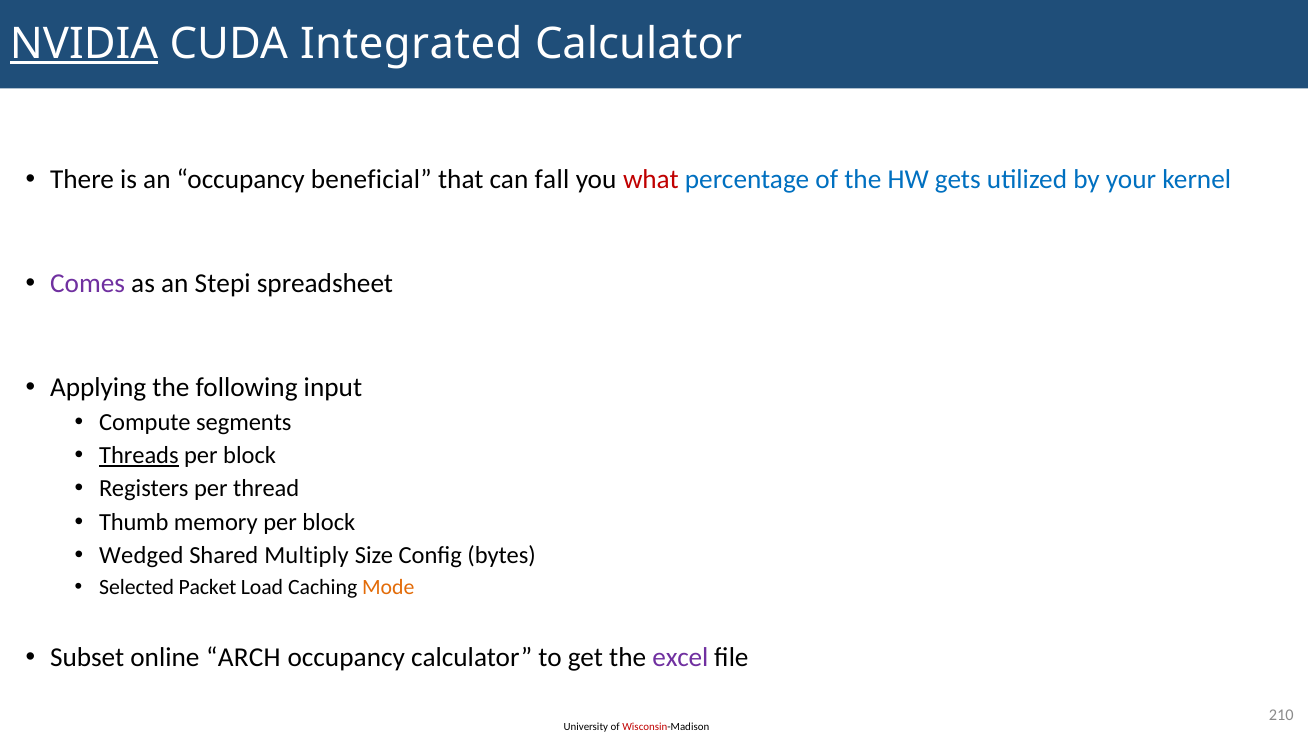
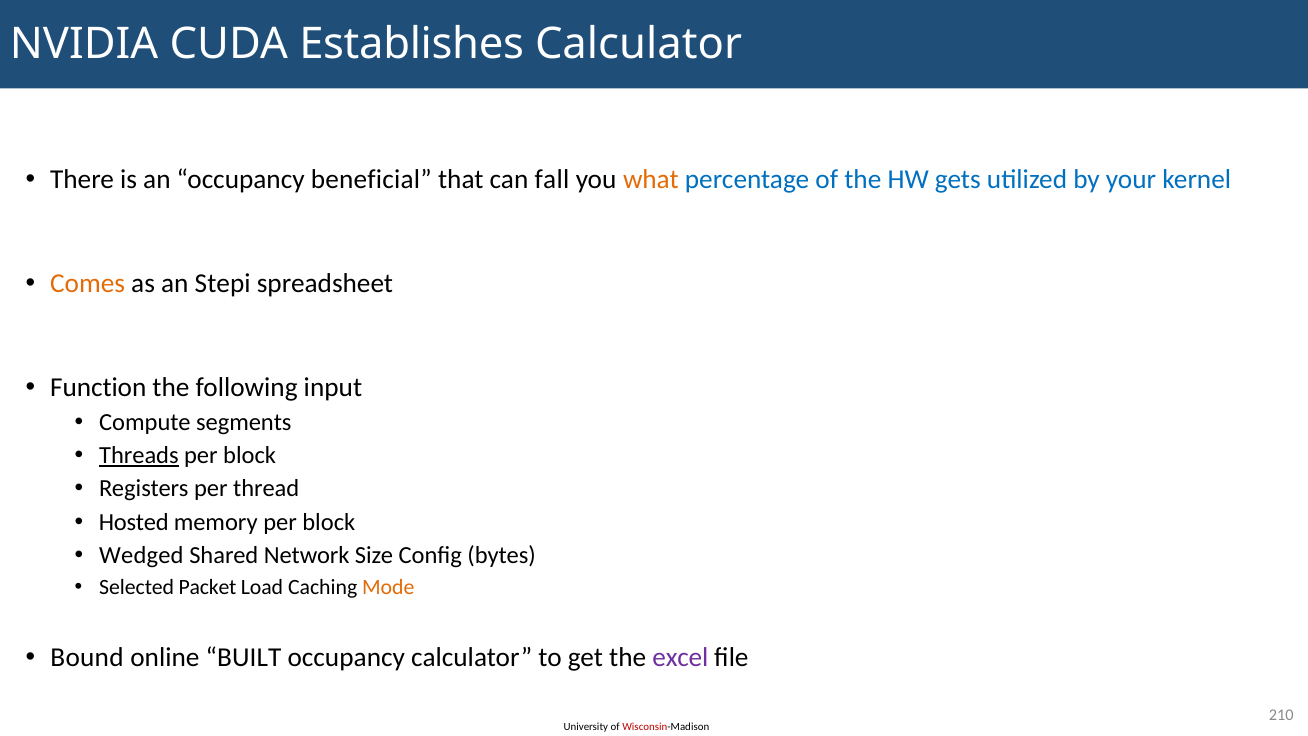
NVIDIA underline: present -> none (84, 44)
Integrated: Integrated -> Establishes (412, 44)
what colour: red -> orange (651, 180)
Comes colour: purple -> orange (88, 284)
Applying: Applying -> Function (98, 387)
Thumb: Thumb -> Hosted (134, 522)
Multiply: Multiply -> Network (307, 555)
Subset: Subset -> Bound (87, 657)
ARCH: ARCH -> BUILT (243, 657)
